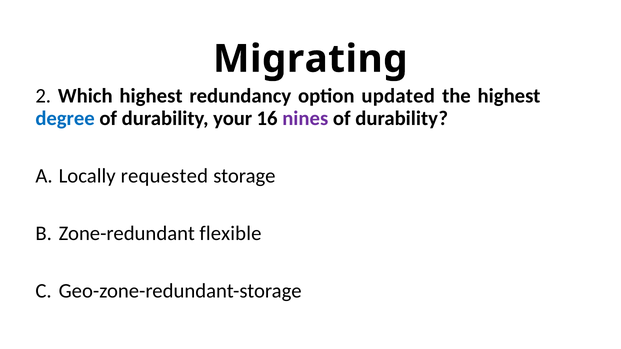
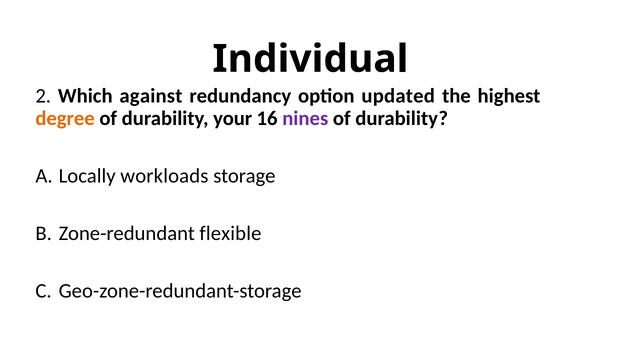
Migrating: Migrating -> Individual (310, 59)
Which highest: highest -> against (151, 96)
degree colour: blue -> orange (65, 118)
requested: requested -> workloads (164, 176)
